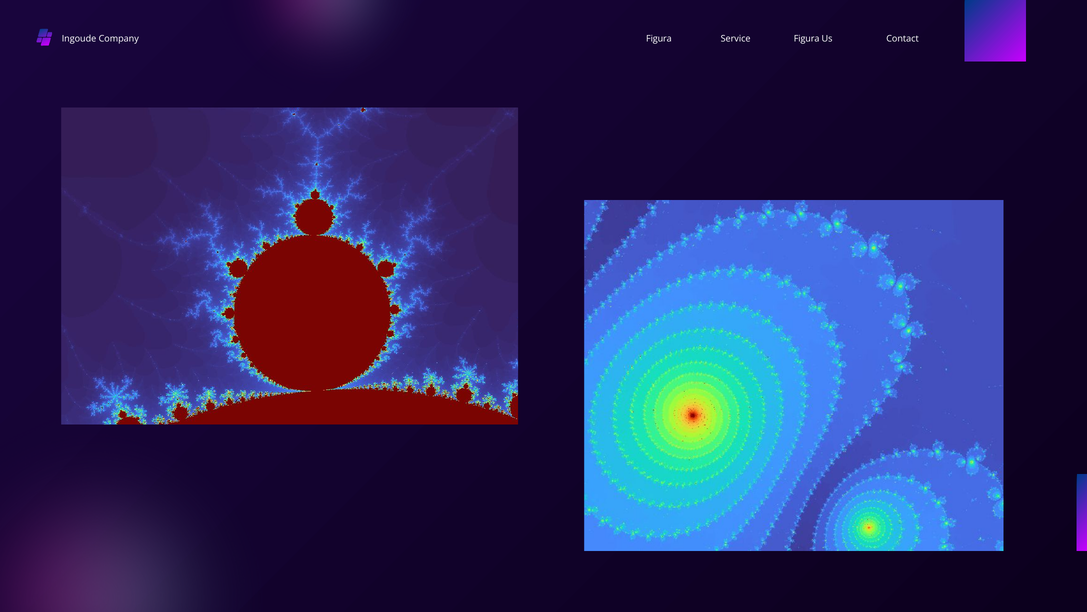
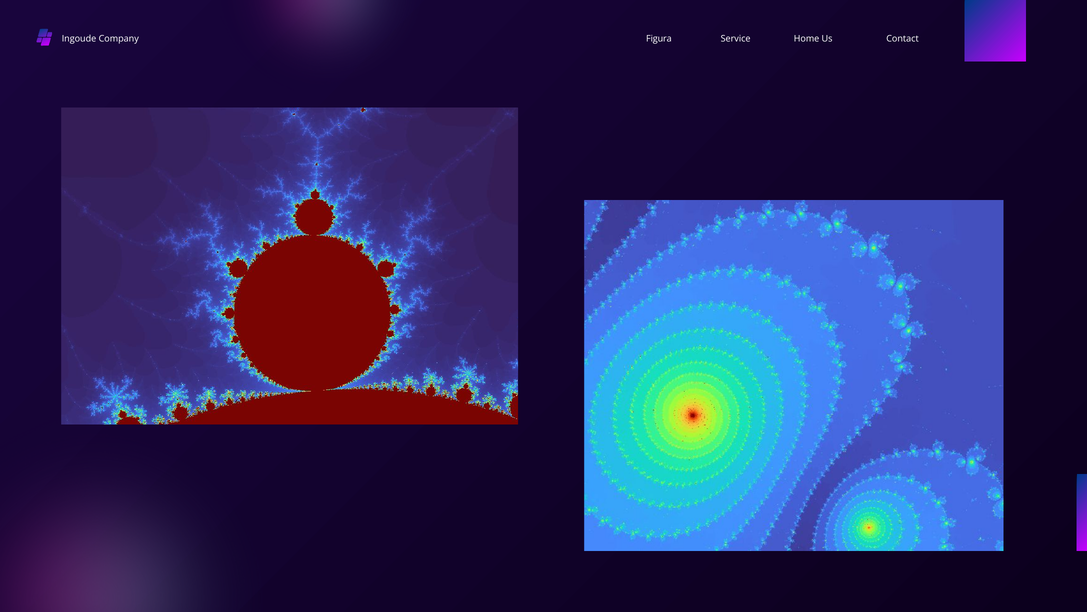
Figura: Figura -> Home (807, 39)
